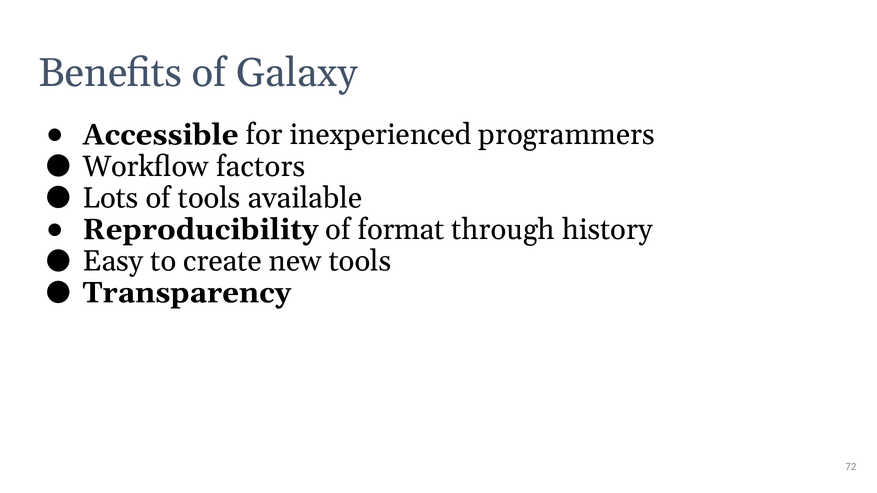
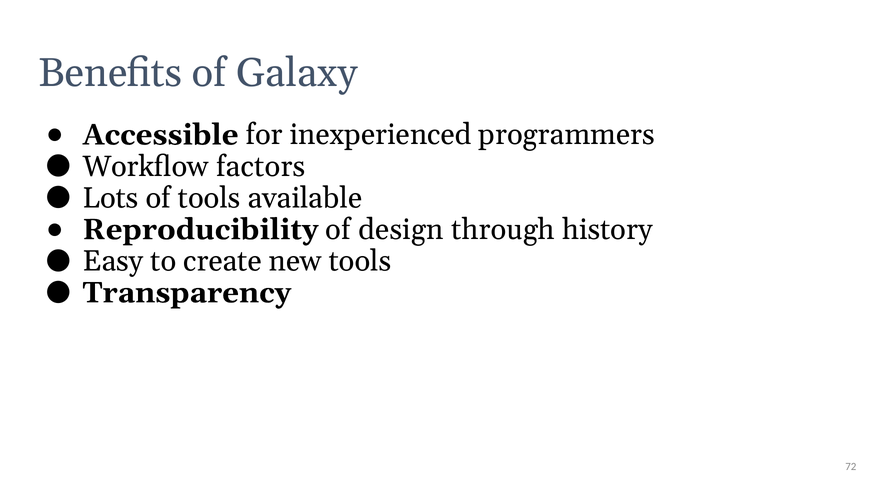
format: format -> design (401, 230)
